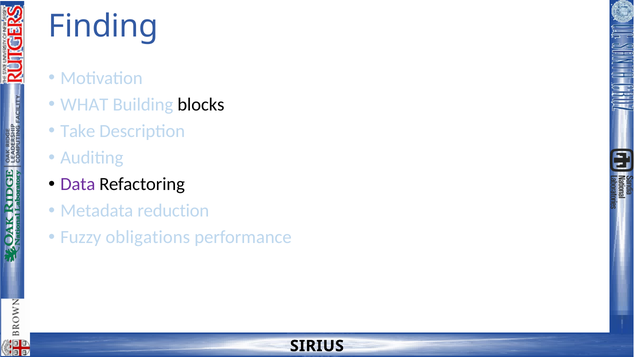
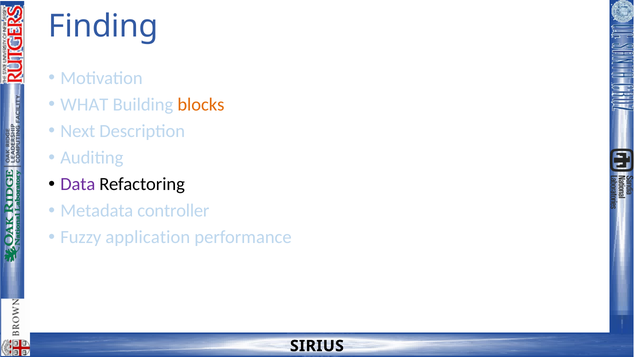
blocks colour: black -> orange (201, 105)
Take: Take -> Next (78, 131)
reduction: reduction -> controller (173, 211)
obligations: obligations -> application (148, 237)
